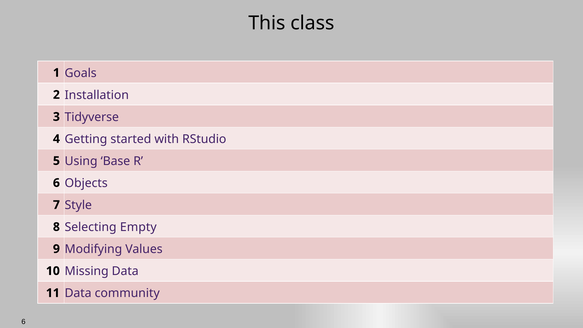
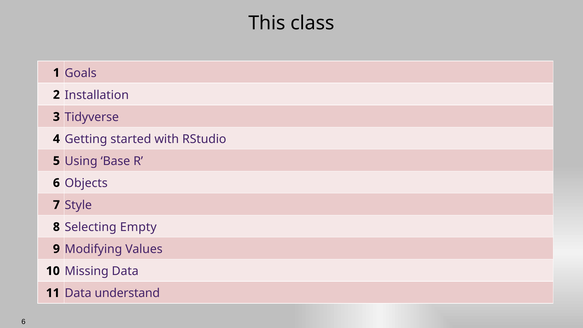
community: community -> understand (127, 293)
